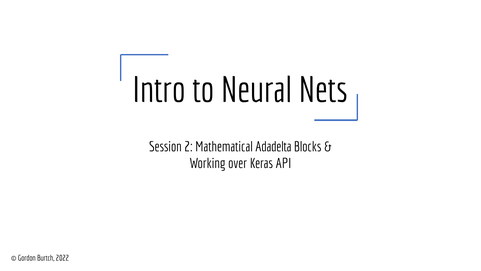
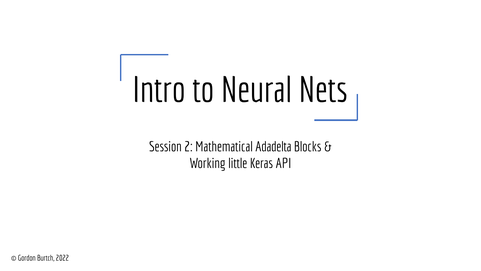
over: over -> little (238, 163)
